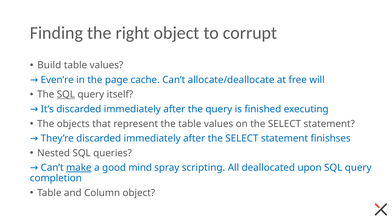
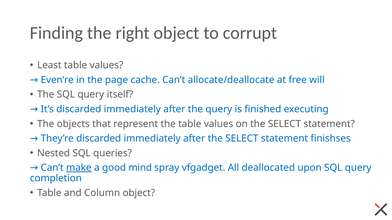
Build: Build -> Least (49, 65)
SQL underline: present -> none (66, 95)
scripting: scripting -> vfgadget (204, 168)
